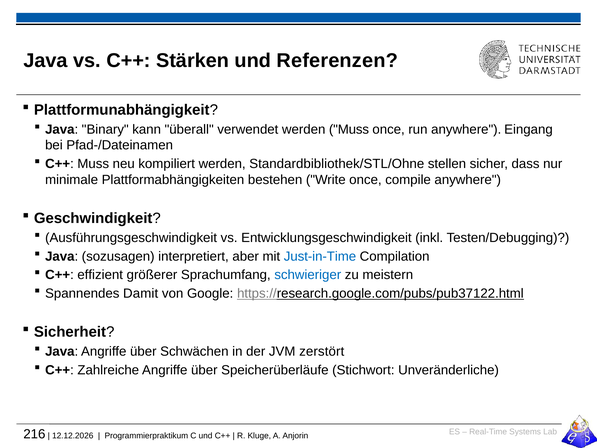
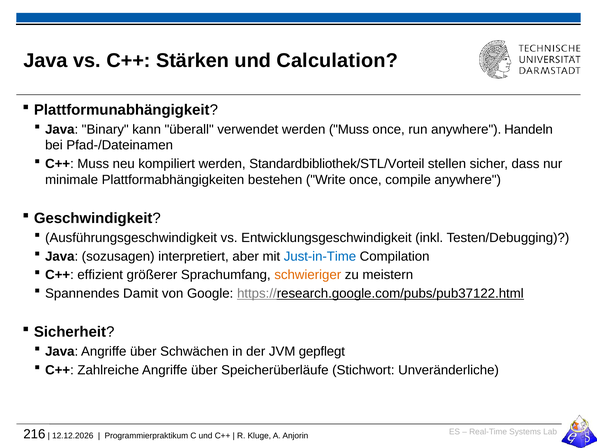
Referenzen: Referenzen -> Calculation (337, 61)
Eingang: Eingang -> Handeln (529, 129)
Standardbibliothek/STL/Ohne: Standardbibliothek/STL/Ohne -> Standardbibliothek/STL/Vorteil (337, 164)
schwieriger colour: blue -> orange (308, 275)
zerstört: zerstört -> gepflegt (322, 351)
